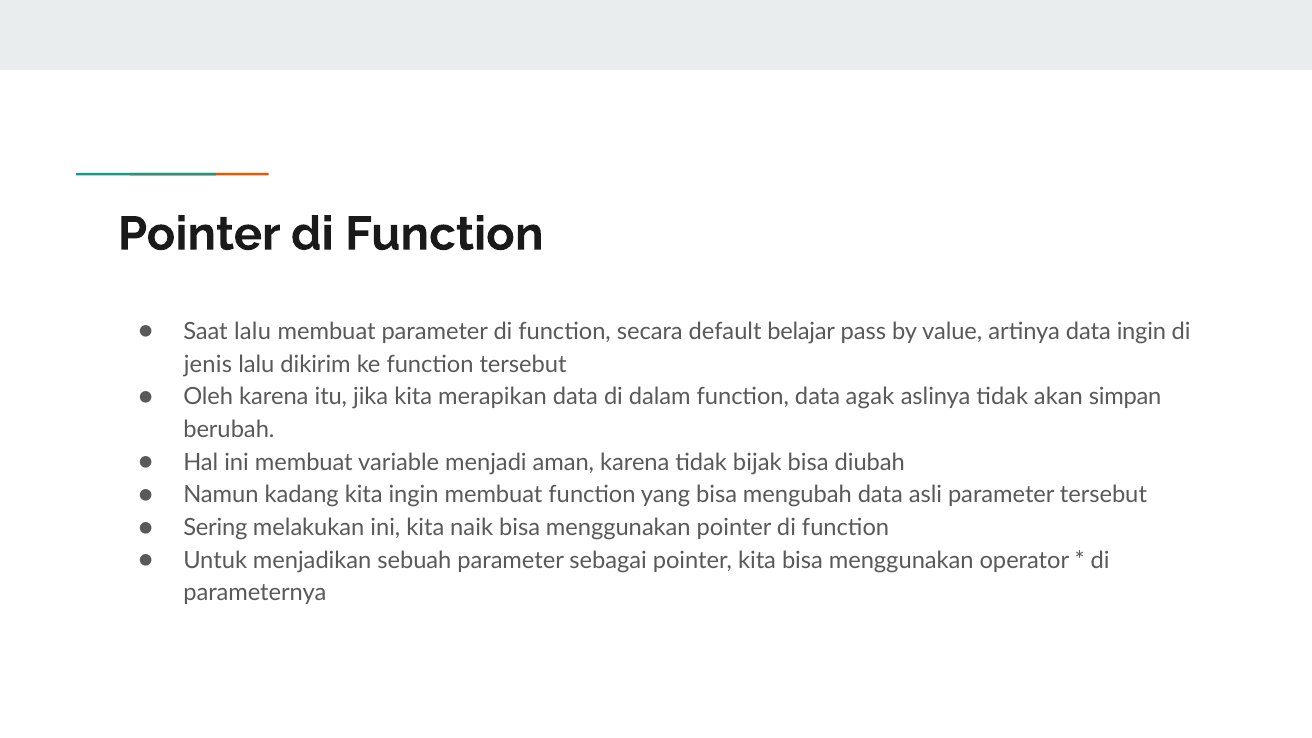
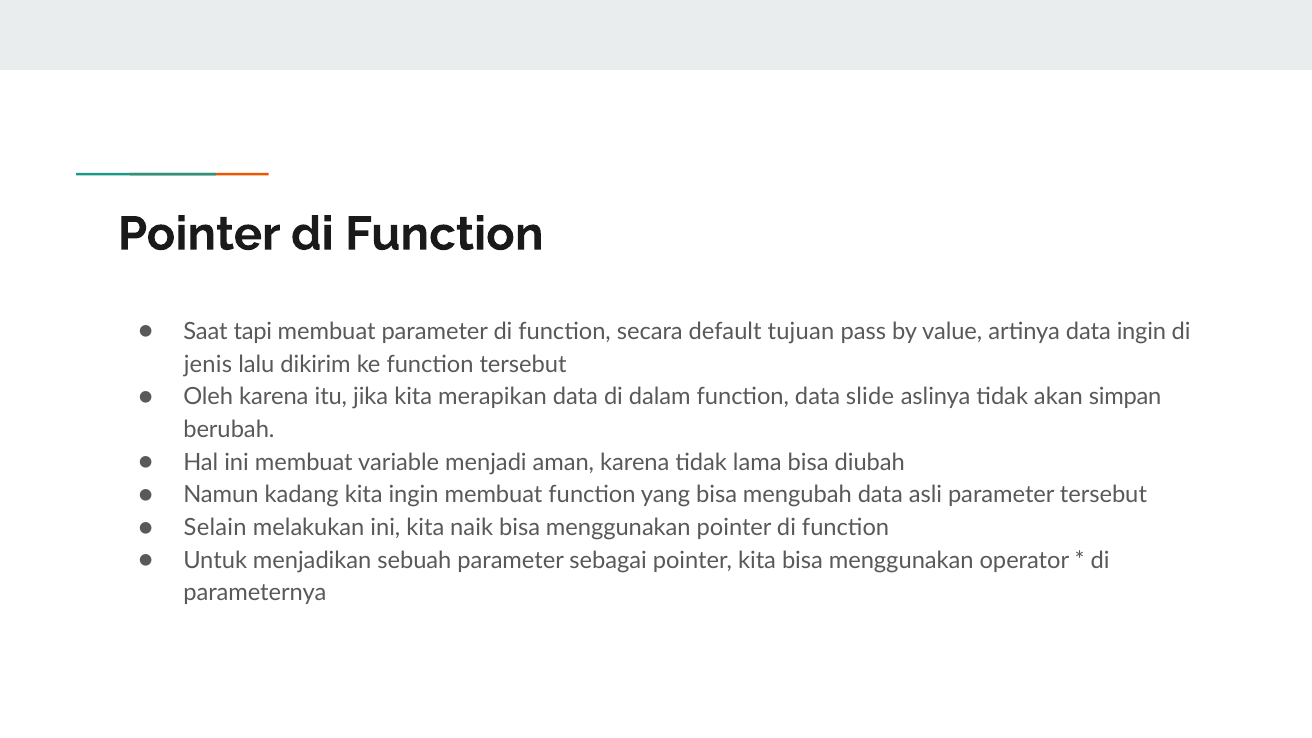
Saat lalu: lalu -> tapi (253, 332)
belajar: belajar -> tujuan (801, 332)
agak: agak -> slide (870, 397)
bijak: bijak -> lama (757, 462)
Sering: Sering -> Selain (215, 528)
